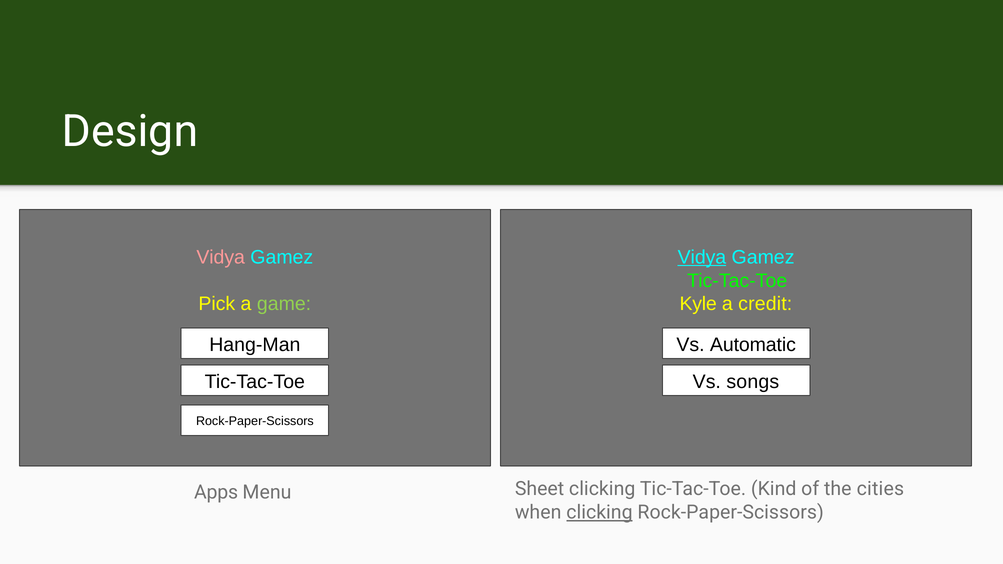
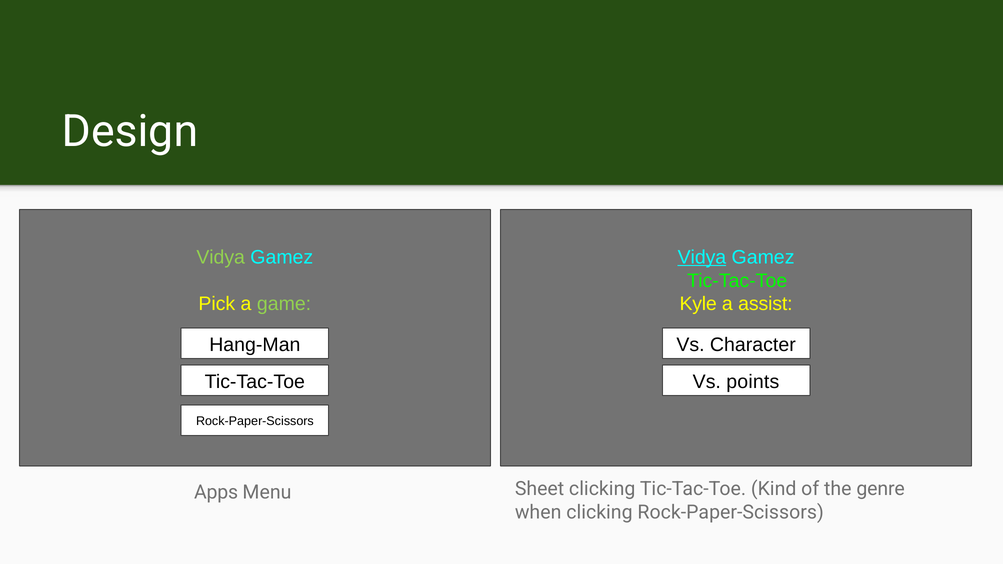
Vidya colour: pink -> light green (221, 257)
credit: credit -> assist (765, 304)
Automatic: Automatic -> Character (753, 345)
songs: songs -> points (753, 382)
cities: cities -> genre (881, 489)
clicking underline: present -> none (599, 513)
